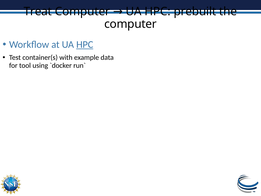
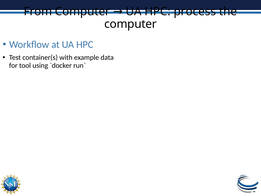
Treat: Treat -> From (38, 11)
prebuilt: prebuilt -> process (195, 11)
HPC underline: present -> none (85, 44)
